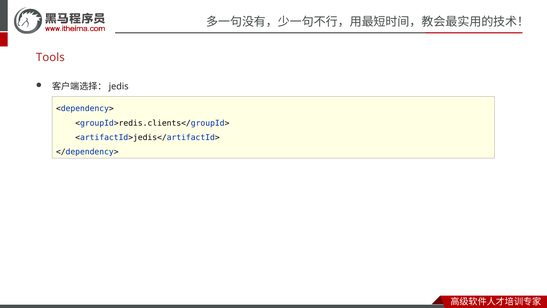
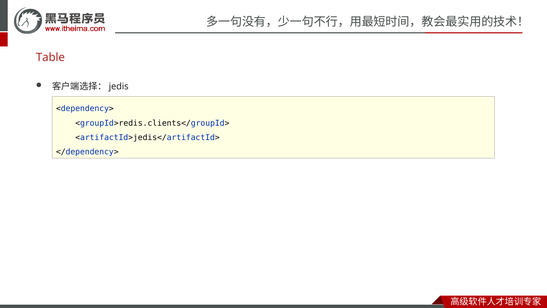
Tools: Tools -> Table (50, 57)
